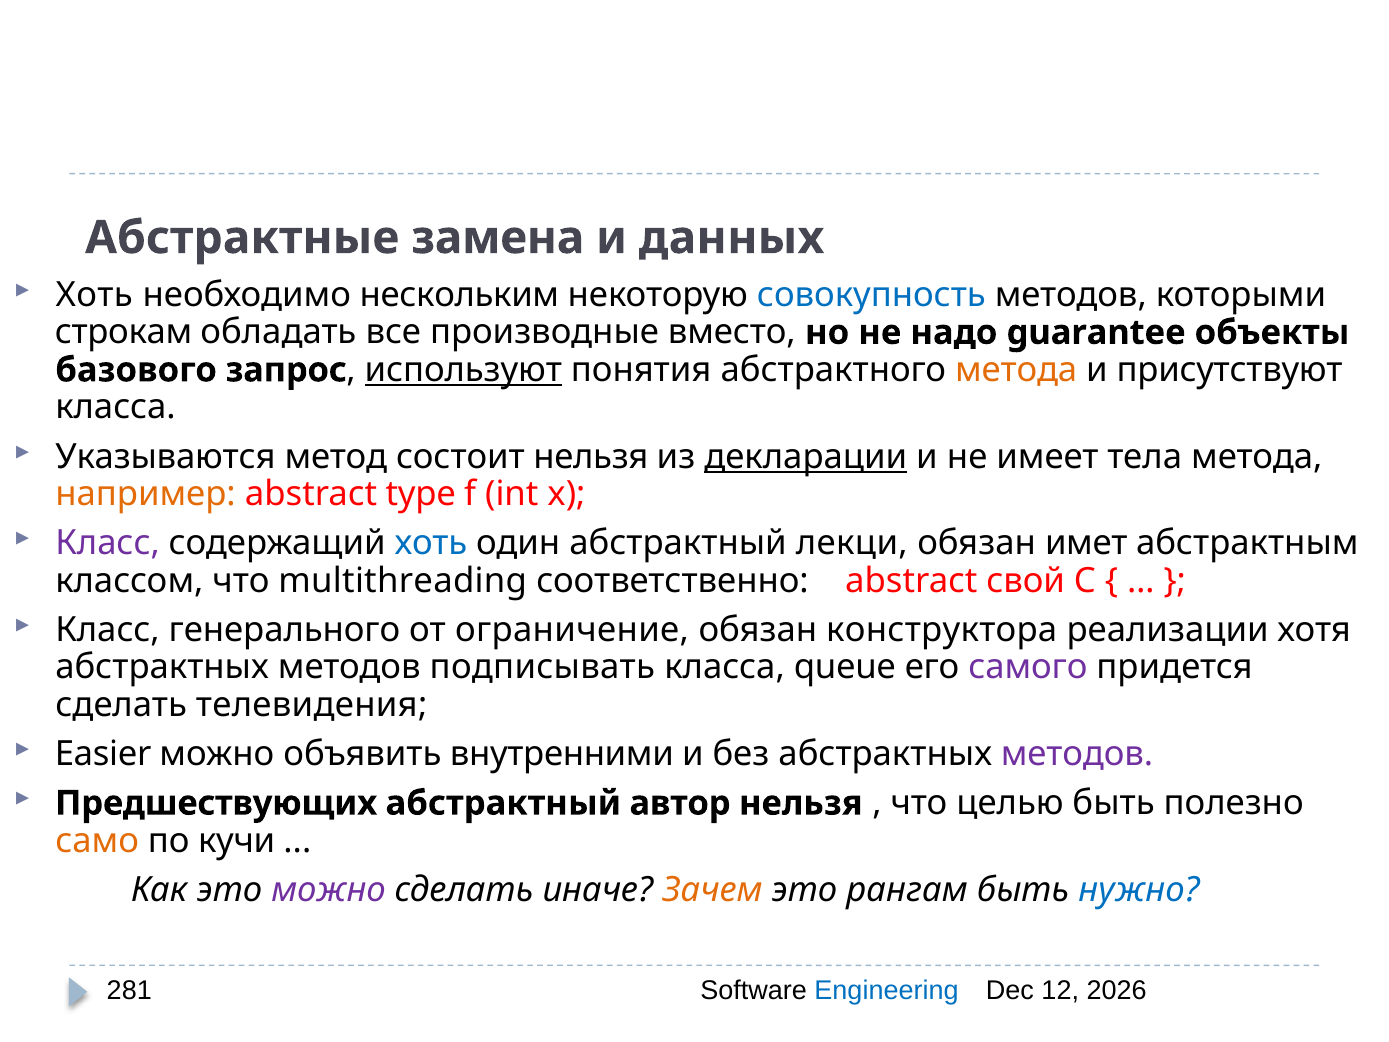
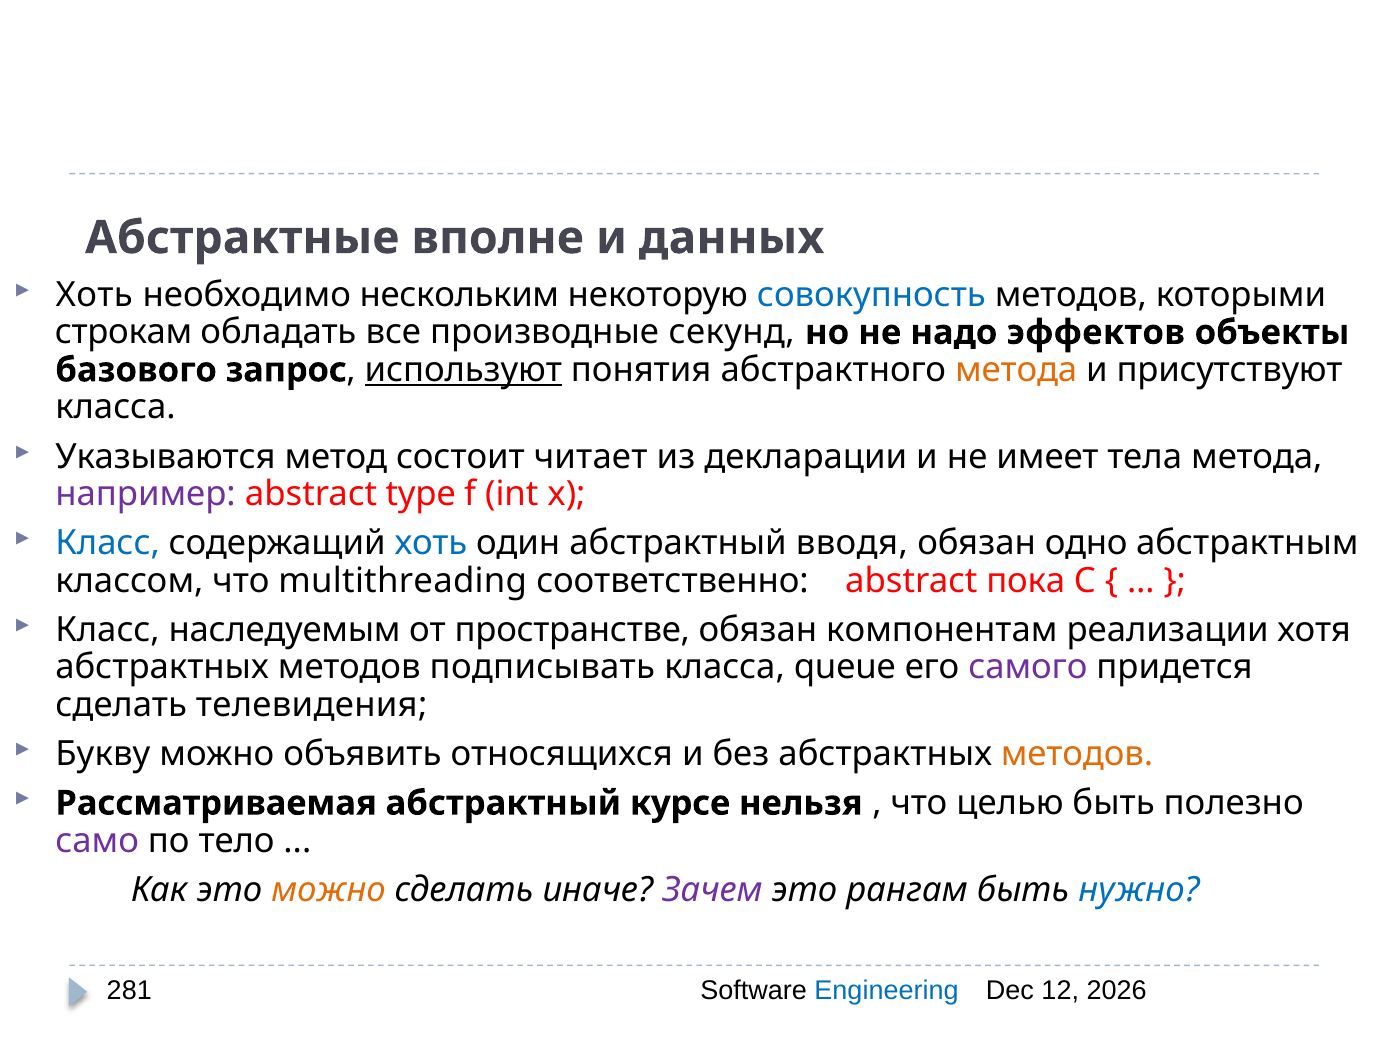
замена: замена -> вполне (498, 238)
вместо: вместо -> секунд (732, 332)
guarantee: guarantee -> эффектов (1096, 332)
состоит нельзя: нельзя -> читает (591, 457)
декларации underline: present -> none (806, 457)
например colour: orange -> purple (146, 494)
Класс colour: purple -> blue (108, 543)
лекци: лекци -> вводя (852, 543)
имет: имет -> одно (1086, 543)
свой: свой -> пока (1026, 581)
генерального: генерального -> наследуемым (285, 630)
ограничение: ограничение -> пространстве (572, 630)
конструктора: конструктора -> компонентам (942, 630)
Easier: Easier -> Букву (103, 754)
внутренними: внутренними -> относящихся (562, 754)
методов colour: purple -> orange (1077, 754)
Предшествующих: Предшествующих -> Рассматриваемая (216, 803)
автор: автор -> курсе (680, 803)
само colour: orange -> purple (97, 841)
кучи: кучи -> тело (237, 841)
можно colour: purple -> orange (329, 890)
Зачем colour: orange -> purple (712, 890)
